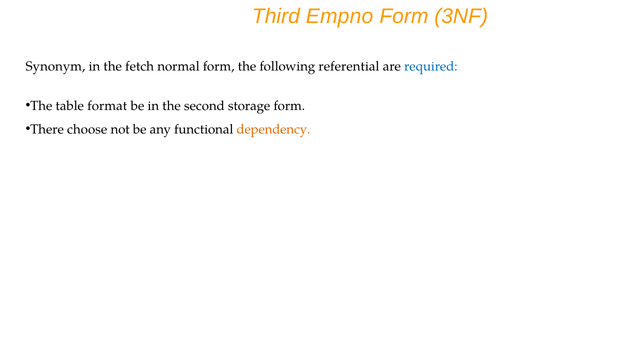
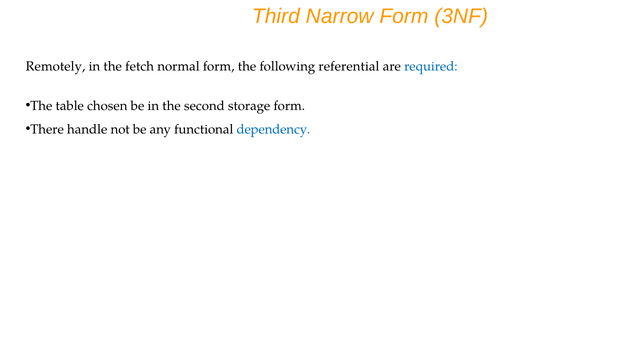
Empno: Empno -> Narrow (340, 16)
Synonym: Synonym -> Remotely (56, 66)
format: format -> chosen (107, 106)
choose: choose -> handle (87, 129)
dependency colour: orange -> blue (273, 129)
